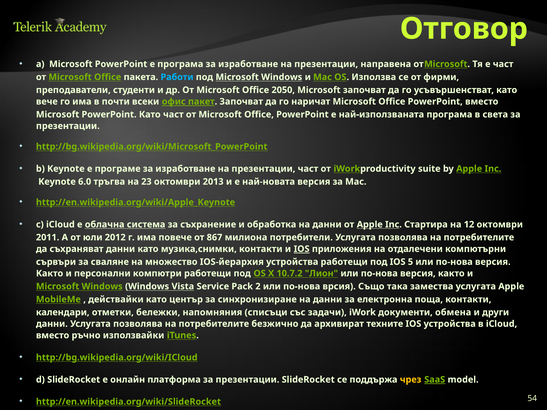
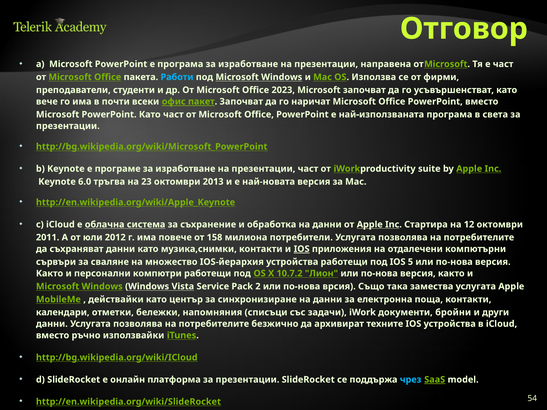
2050: 2050 -> 2023 (283, 90)
867: 867 -> 158 (215, 238)
обмена: обмена -> бройни (453, 313)
чрез colour: yellow -> light blue (411, 380)
